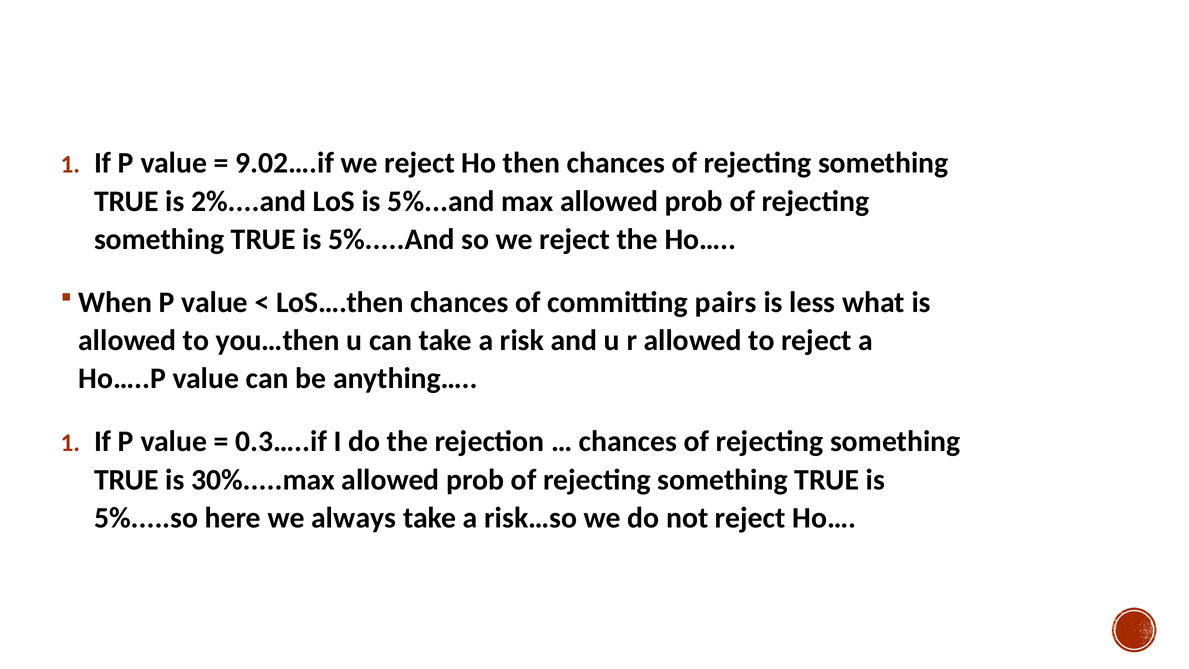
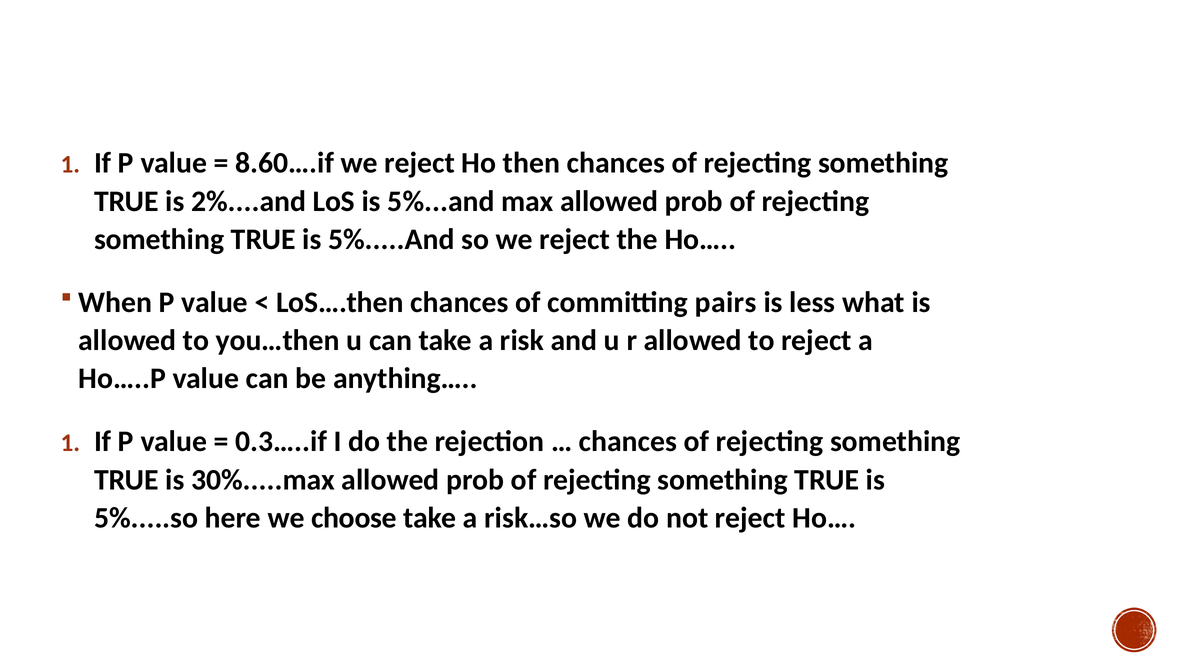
9.02….if: 9.02….if -> 8.60….if (285, 163)
always: always -> choose (354, 518)
